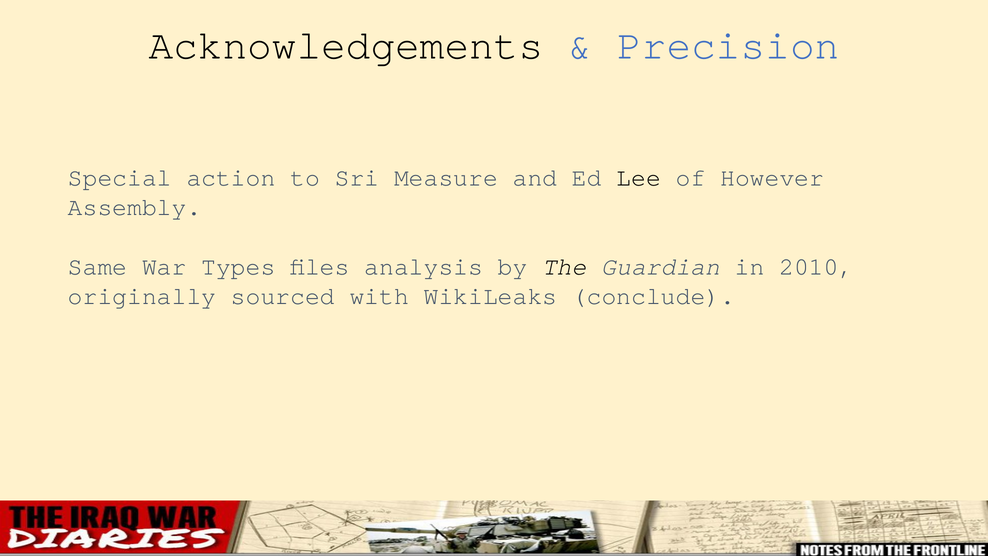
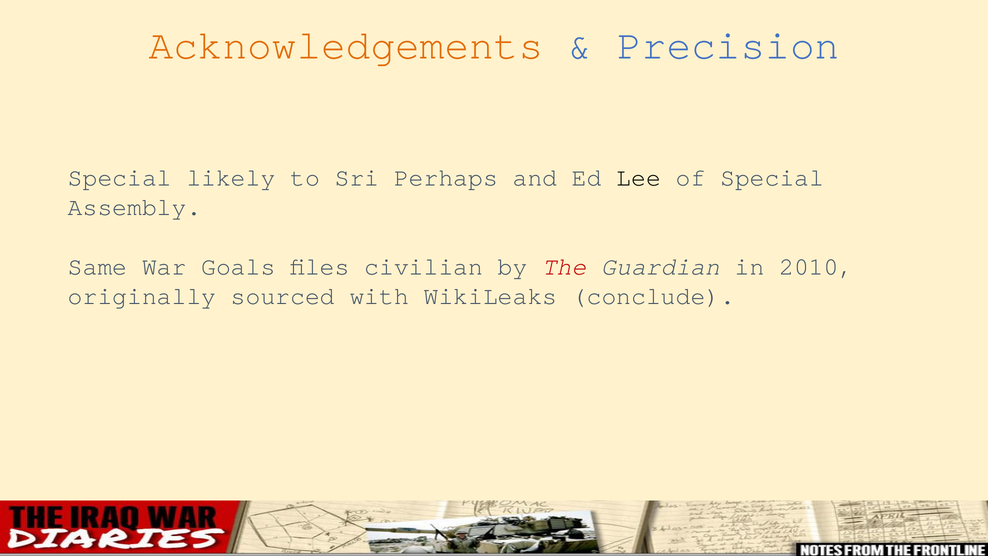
Acknowledgements colour: black -> orange (346, 45)
action: action -> likely (231, 177)
Measure: Measure -> Perhaps (446, 177)
of However: However -> Special (772, 177)
Types: Types -> Goals (238, 266)
analysis: analysis -> civilian (424, 266)
The colour: black -> red (564, 266)
